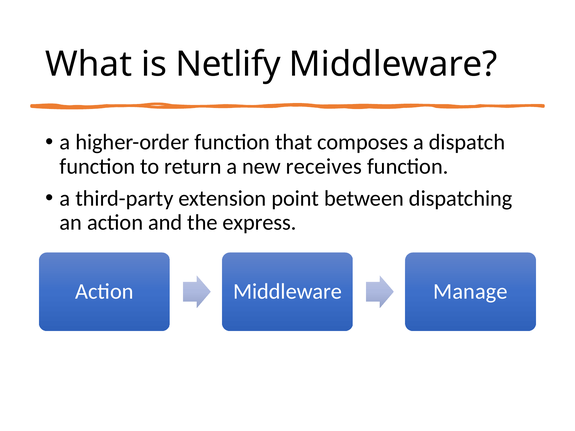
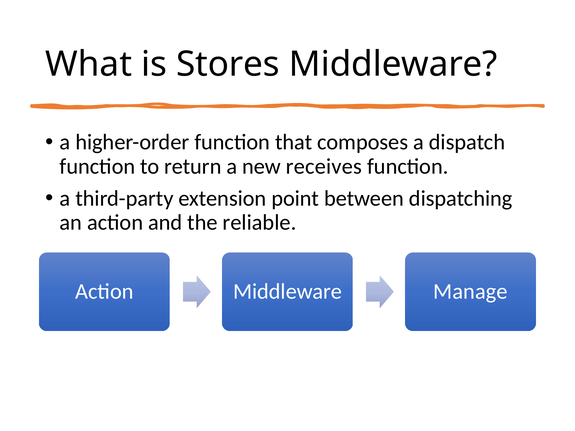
Netlify: Netlify -> Stores (228, 64)
express: express -> reliable (259, 223)
